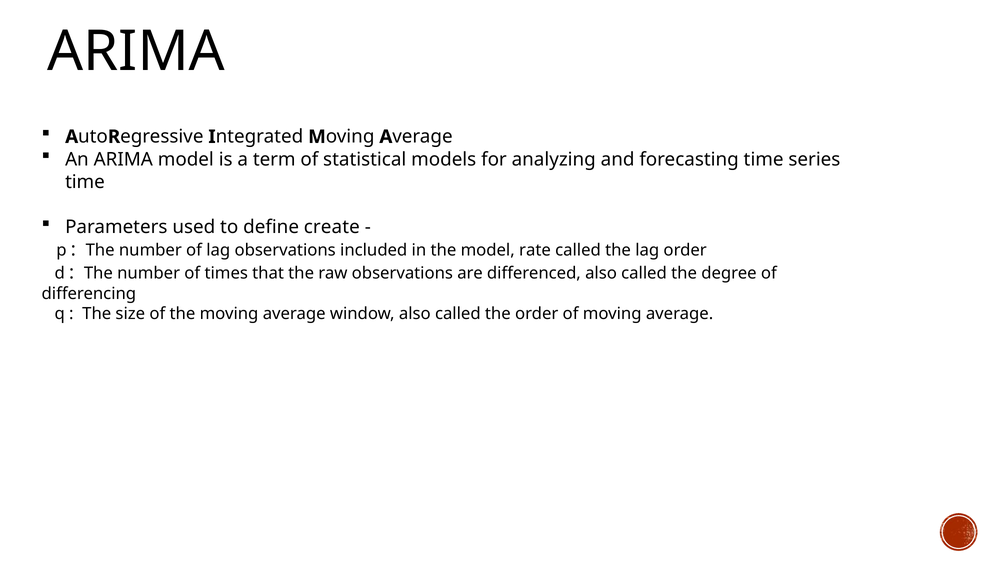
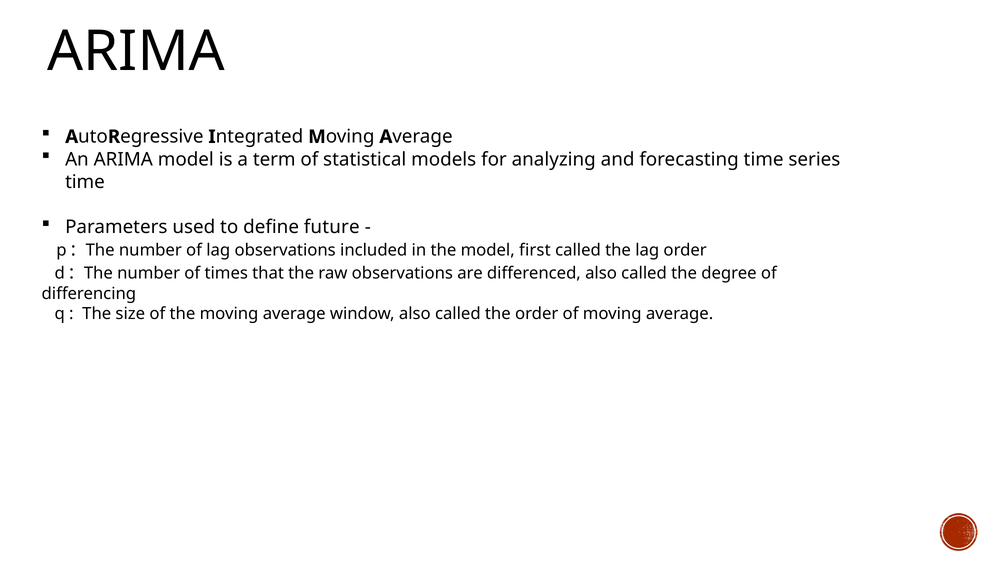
create: create -> future (332, 227)
rate: rate -> first (535, 251)
